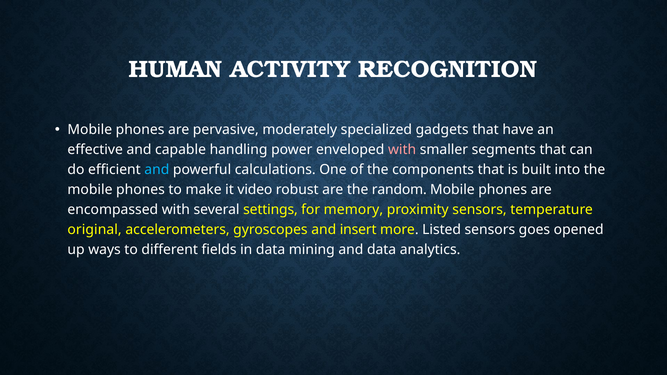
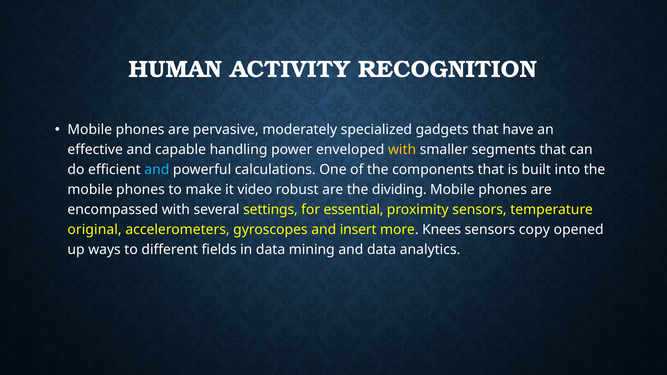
with colour: pink -> yellow (402, 150)
random: random -> dividing (399, 190)
memory: memory -> essential (354, 210)
Listed: Listed -> Knees (442, 230)
goes: goes -> copy (534, 230)
